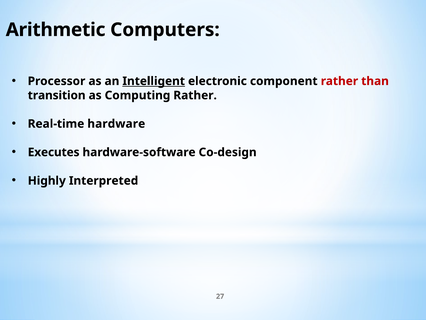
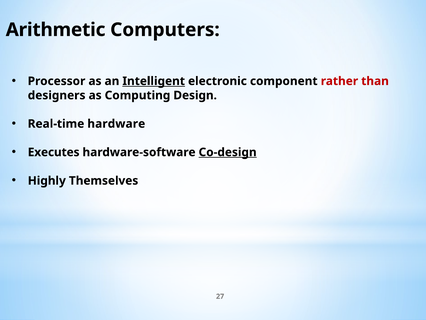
transition: transition -> designers (57, 95)
Computing Rather: Rather -> Design (195, 95)
Co-design underline: none -> present (228, 152)
Interpreted: Interpreted -> Themselves (104, 180)
